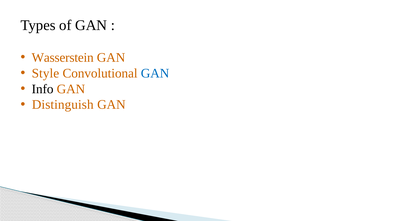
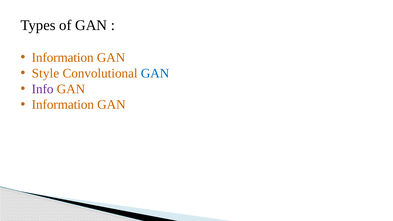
Wasserstein: Wasserstein -> Information (63, 58)
Info colour: black -> purple (43, 89)
Distinguish: Distinguish -> Information (63, 105)
